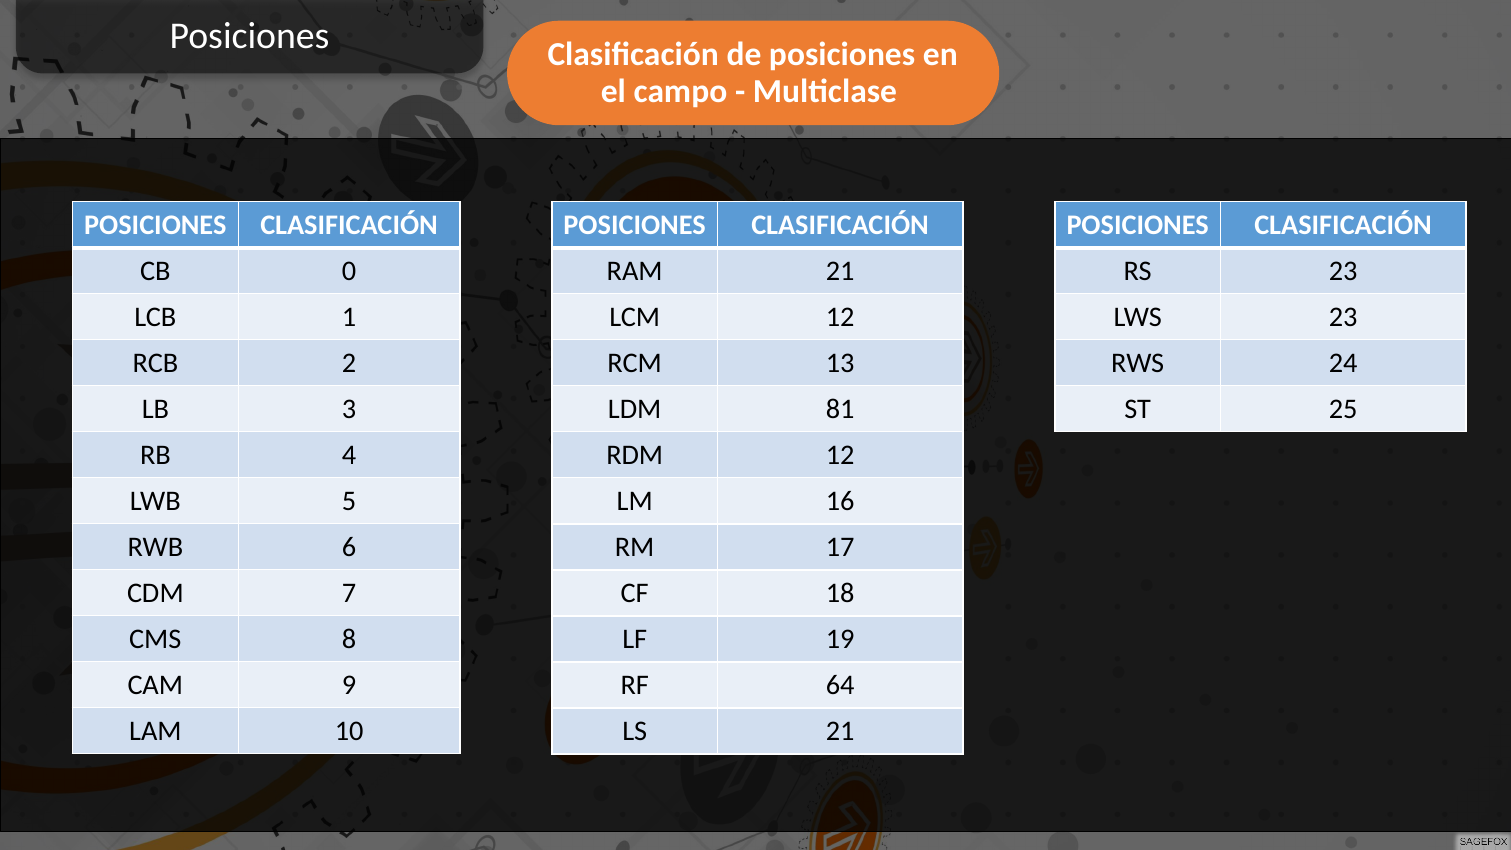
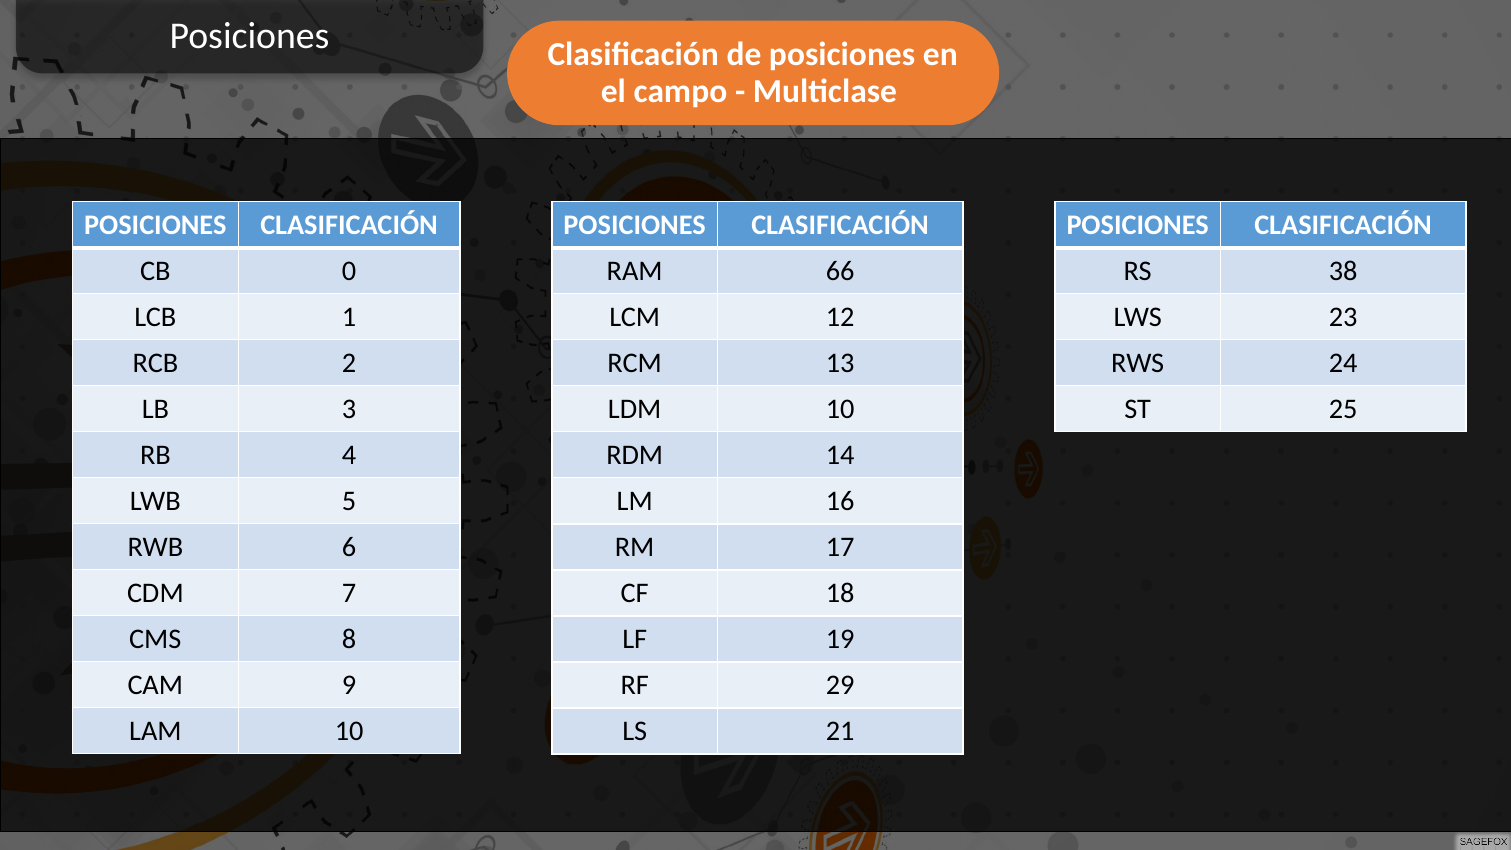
RAM 21: 21 -> 66 (840, 271)
RS 23: 23 -> 38 (1343, 271)
LDM 81: 81 -> 10 (840, 409)
RDM 12: 12 -> 14 (840, 455)
64: 64 -> 29 (840, 685)
